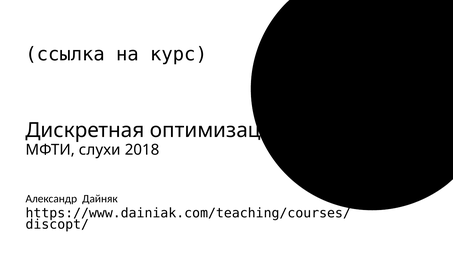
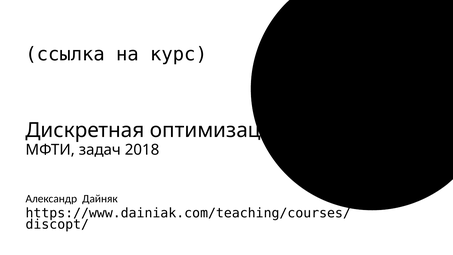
слухи: слухи -> задач (100, 150)
